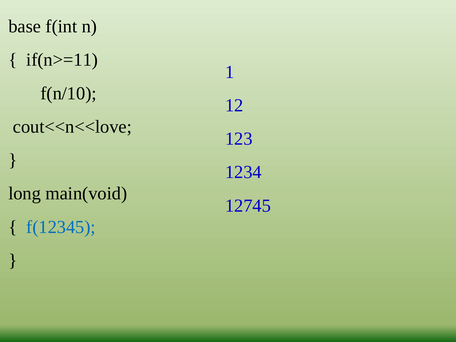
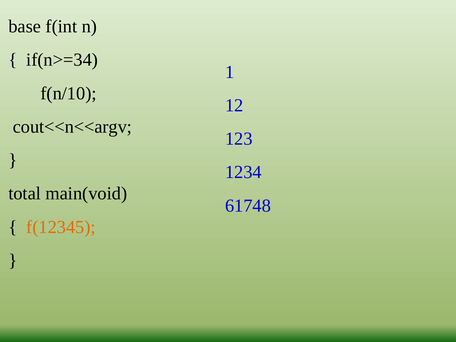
if(n>=11: if(n>=11 -> if(n>=34 (62, 60)
cout<<n<<love: cout<<n<<love -> cout<<n<<argv (72, 127)
long: long -> total (25, 194)
12745: 12745 -> 61748 (248, 206)
f(12345 colour: blue -> orange (61, 227)
